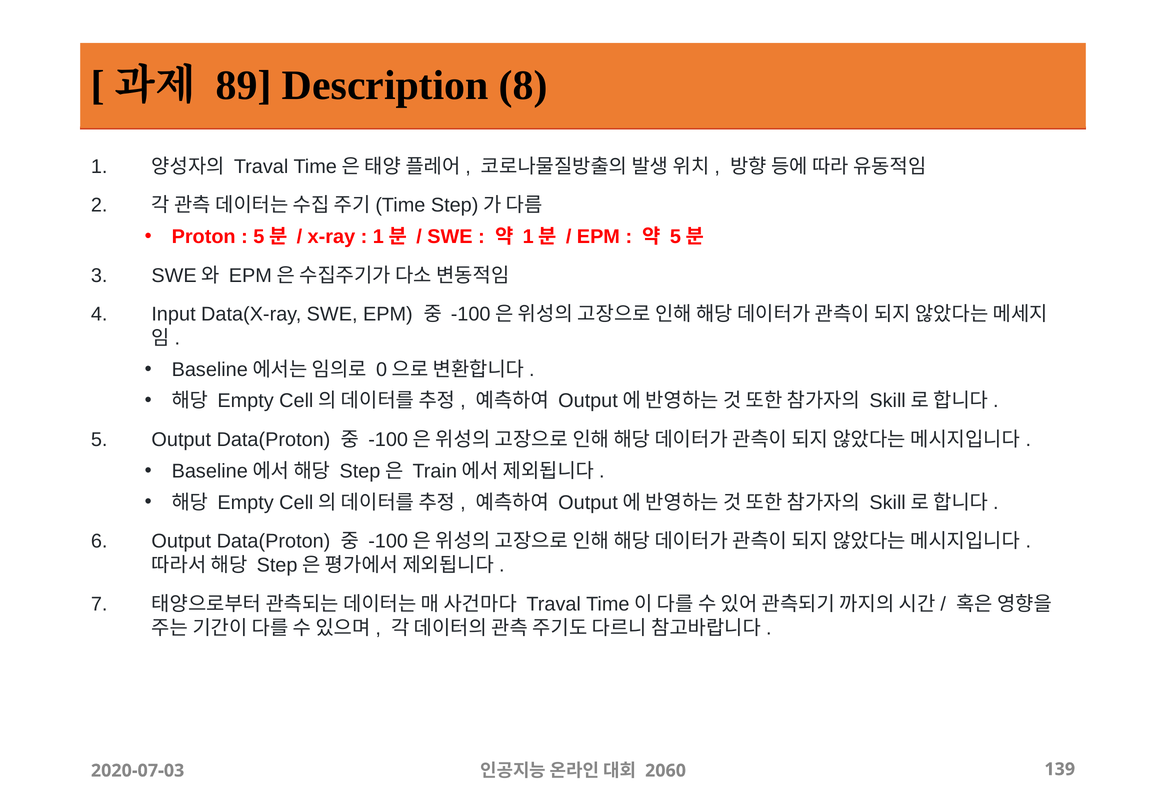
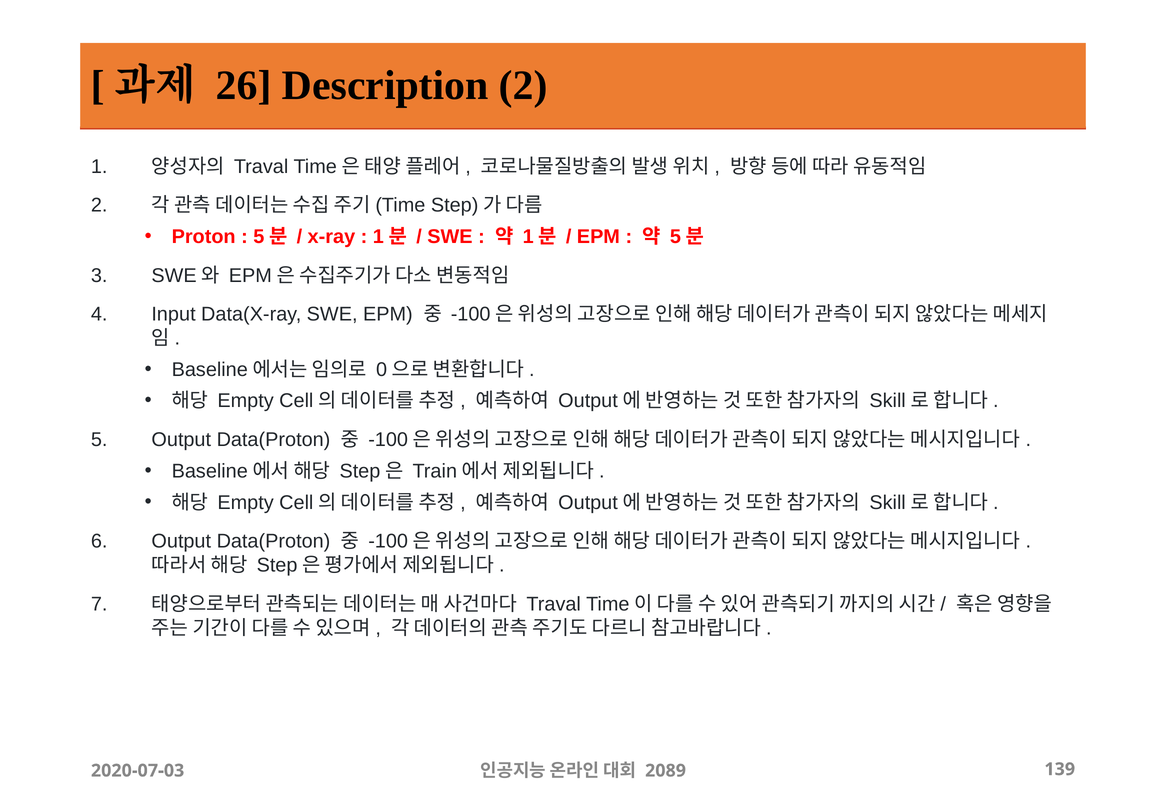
89: 89 -> 26 (244, 85)
Description 8: 8 -> 2 (523, 85)
2060: 2060 -> 2089 (666, 771)
